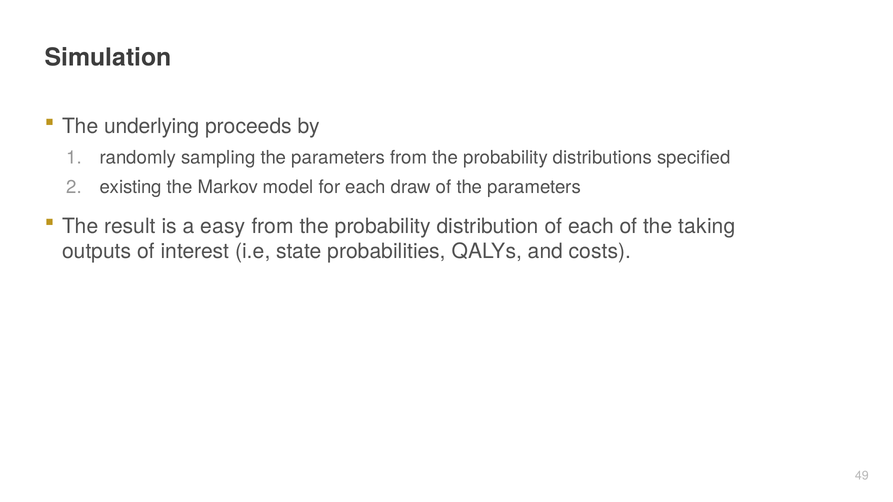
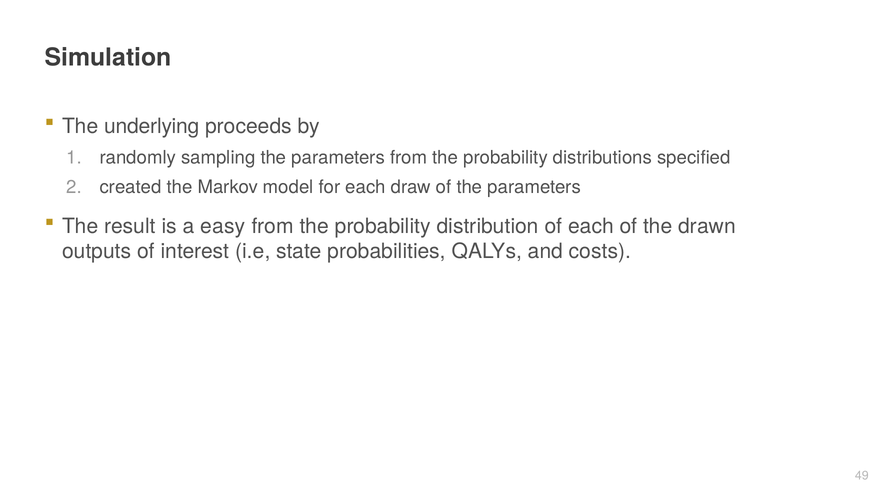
existing: existing -> created (131, 187)
taking: taking -> drawn (707, 226)
